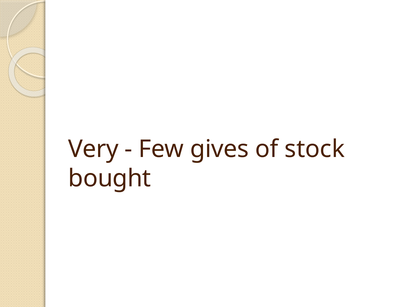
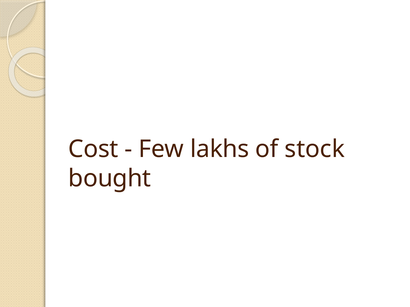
Very: Very -> Cost (93, 149)
gives: gives -> lakhs (220, 149)
